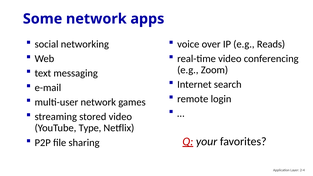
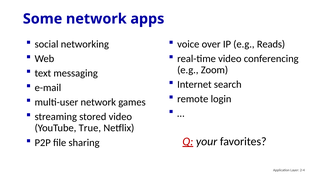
Type: Type -> True (90, 128)
